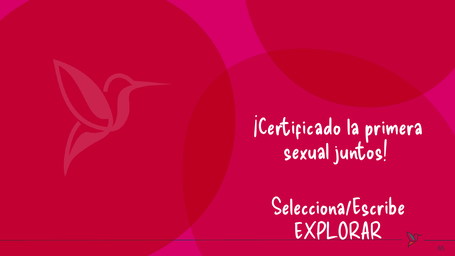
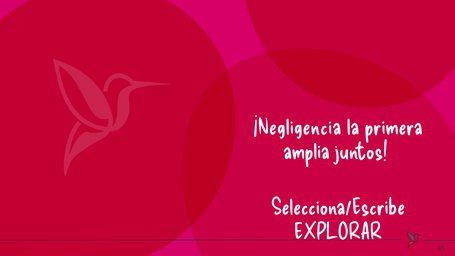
¡Certificado: ¡Certificado -> ¡Negligencia (297, 127)
sexual: sexual -> amplia (306, 152)
